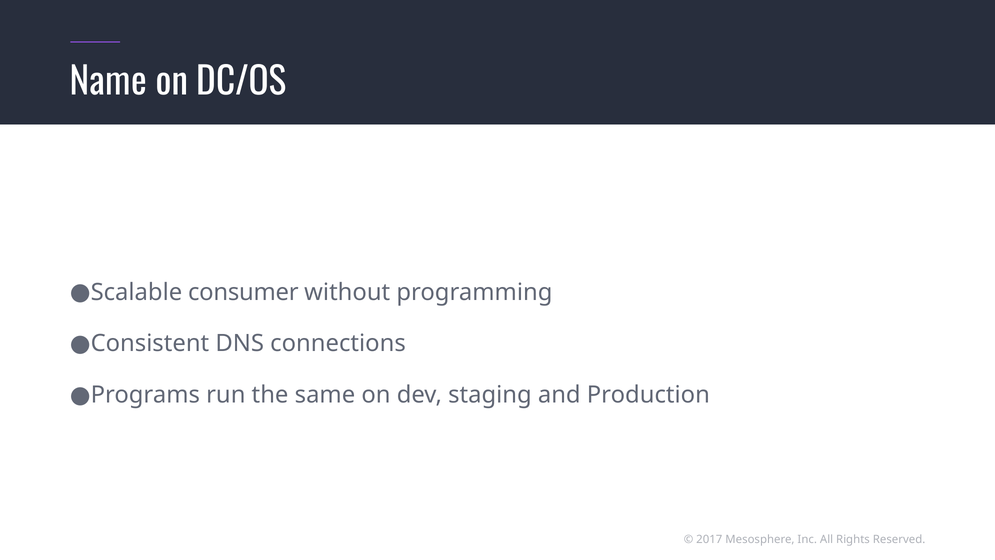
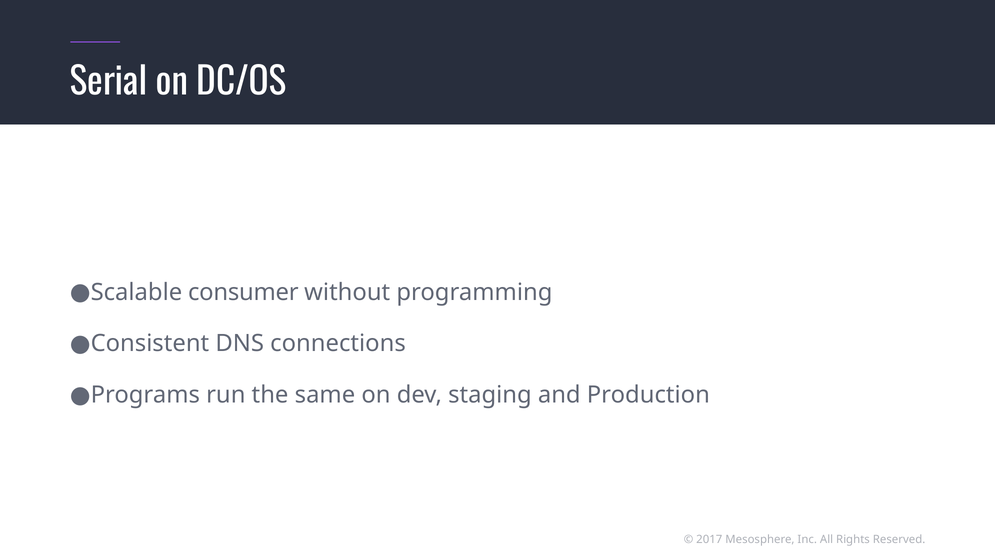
Name: Name -> Serial (109, 82)
